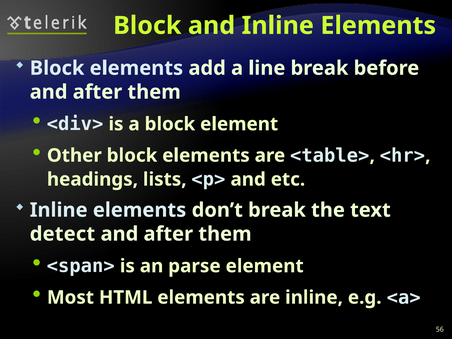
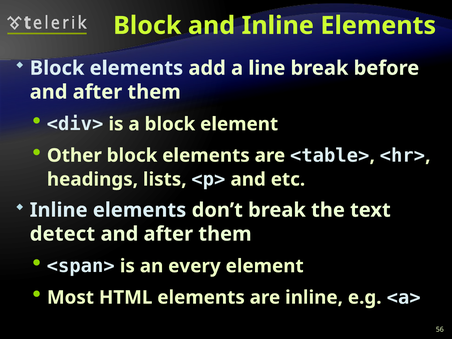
parse: parse -> every (194, 266)
